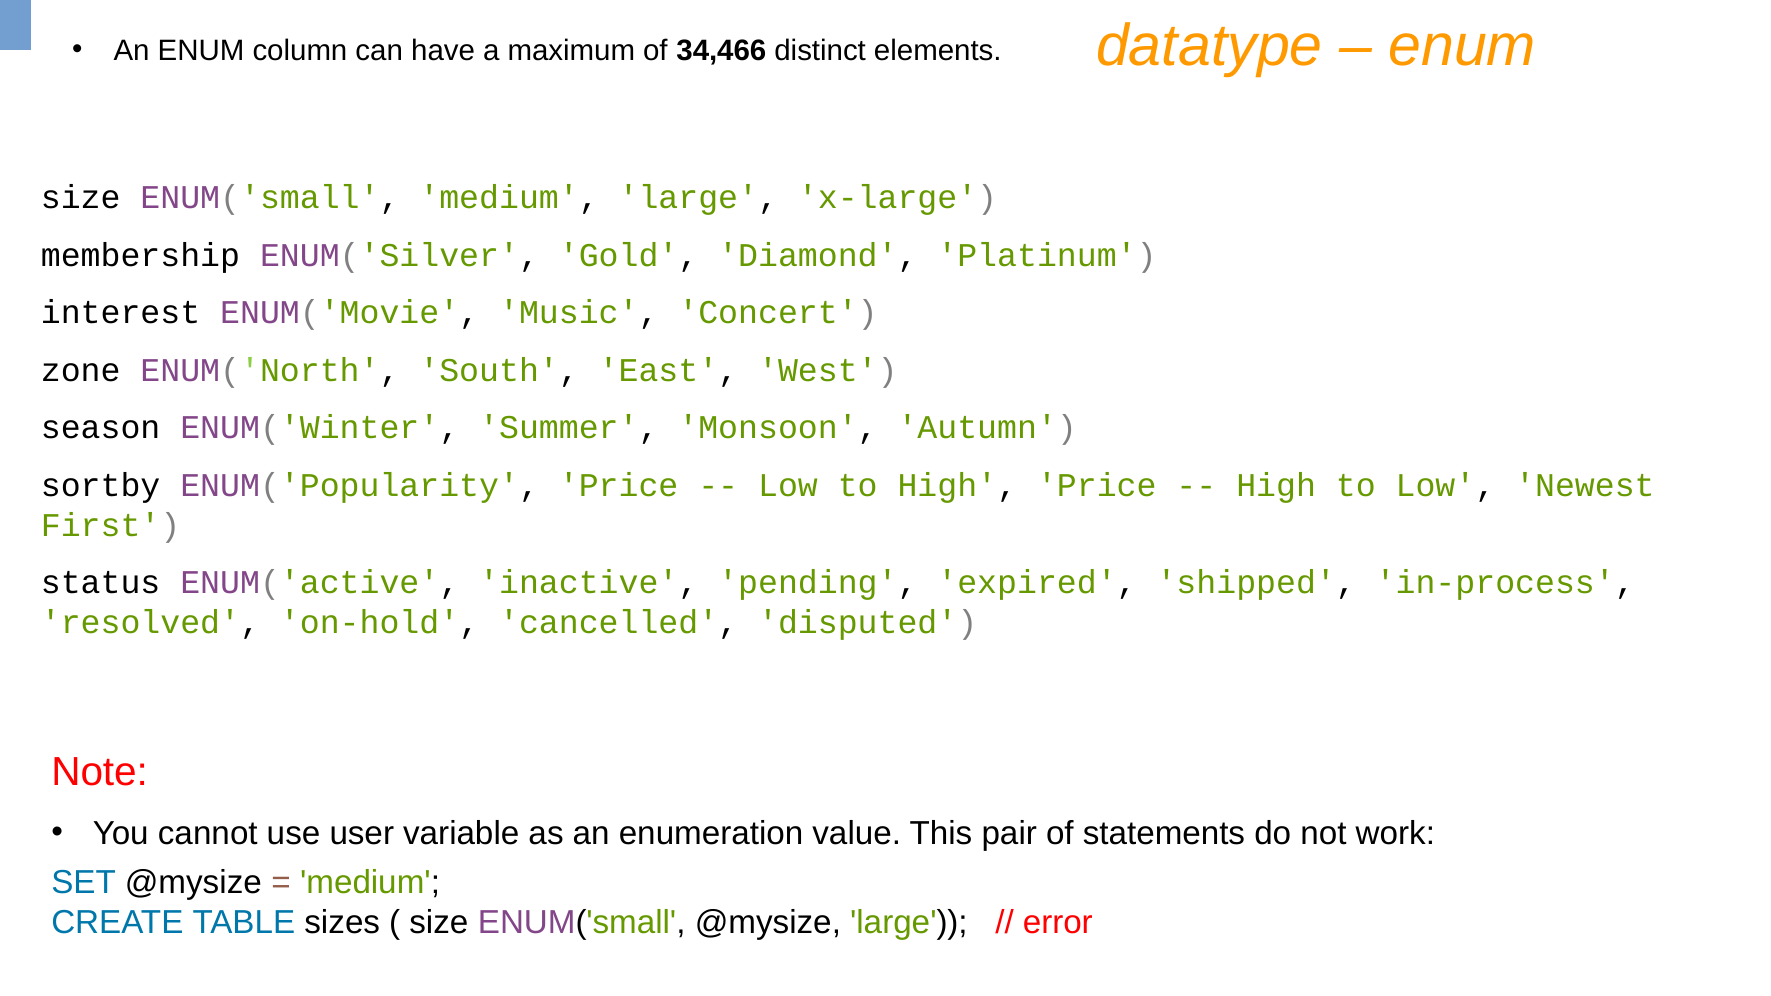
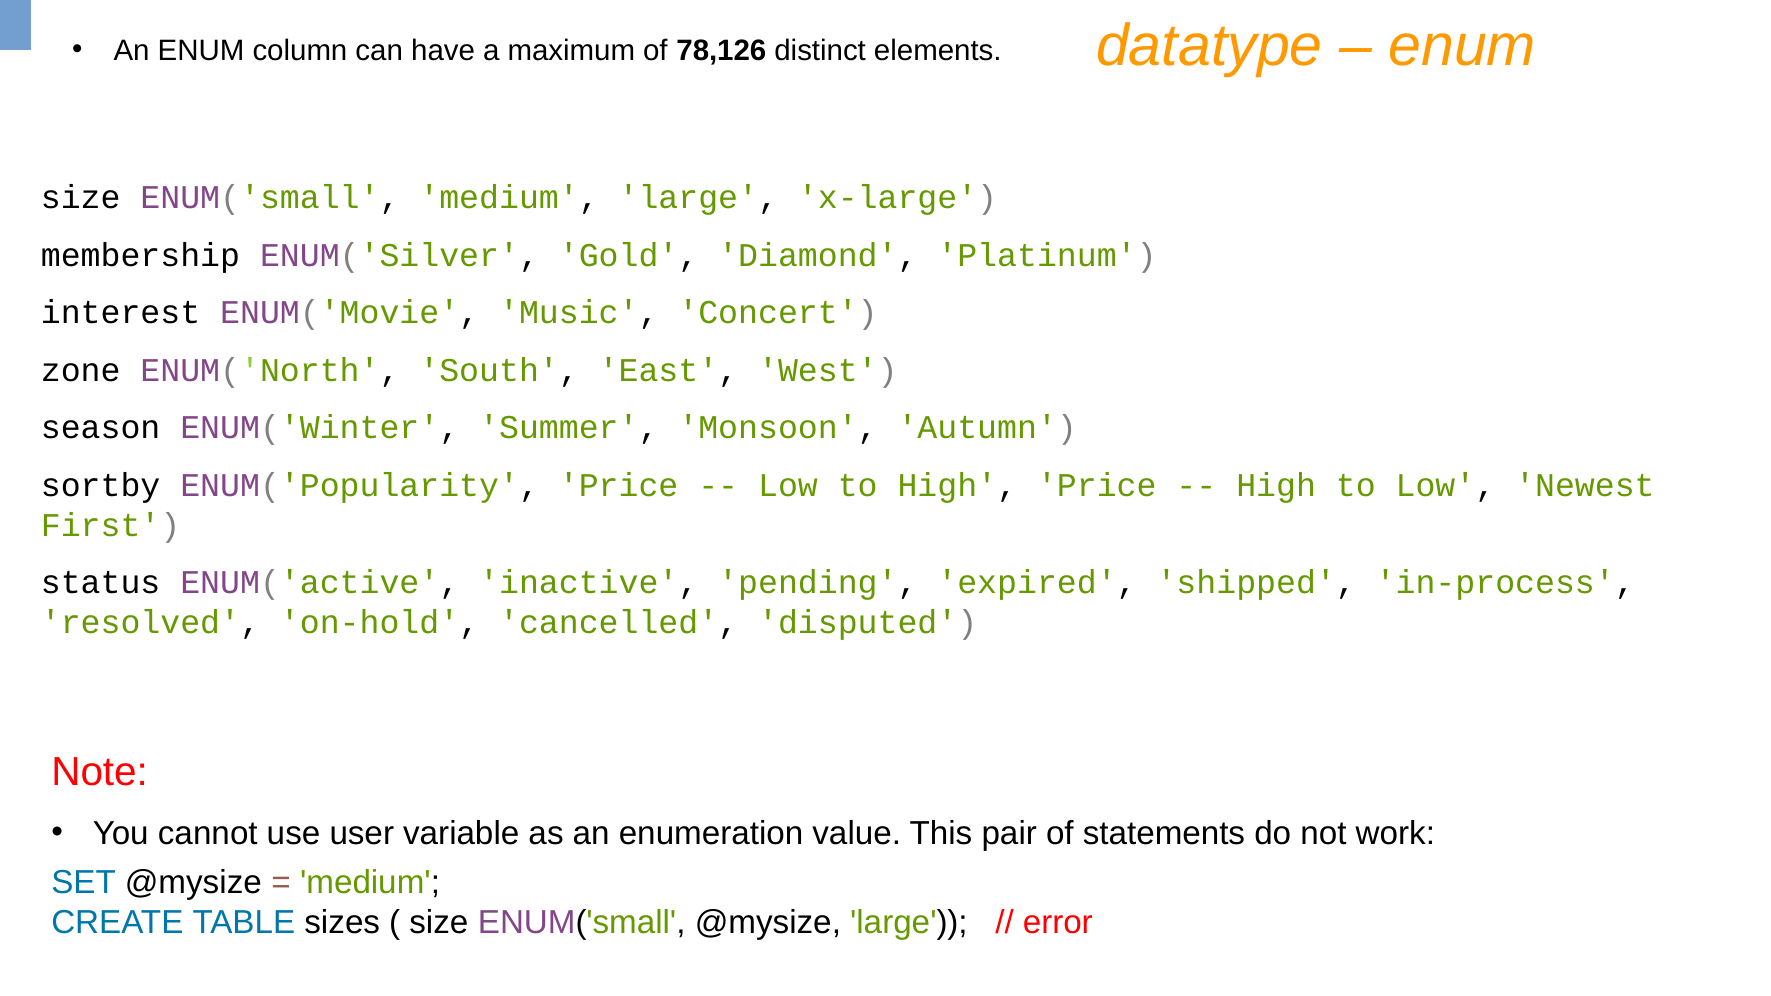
34,466: 34,466 -> 78,126 (721, 51)
